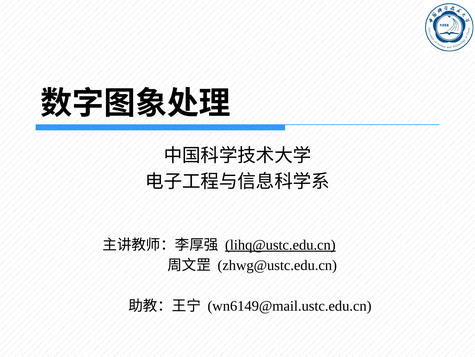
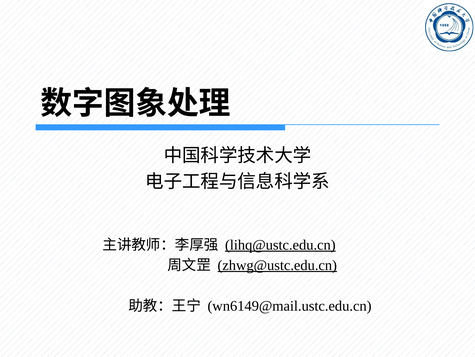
zhwg@ustc.edu.cn underline: none -> present (277, 265)
